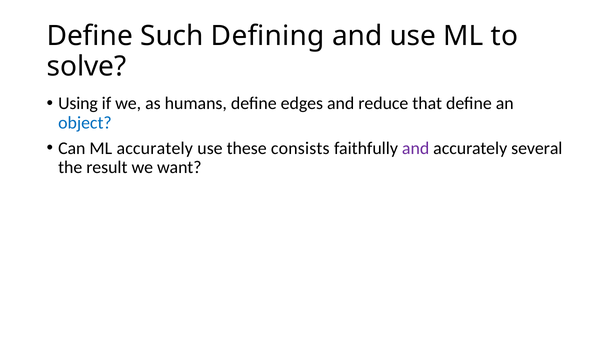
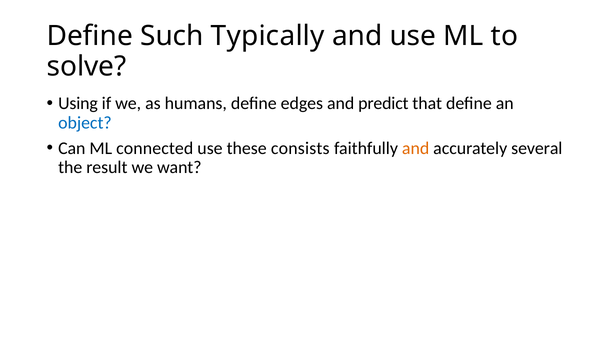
Defining: Defining -> Typically (268, 36)
reduce: reduce -> predict (383, 103)
ML accurately: accurately -> connected (155, 148)
and colour: purple -> orange (416, 148)
